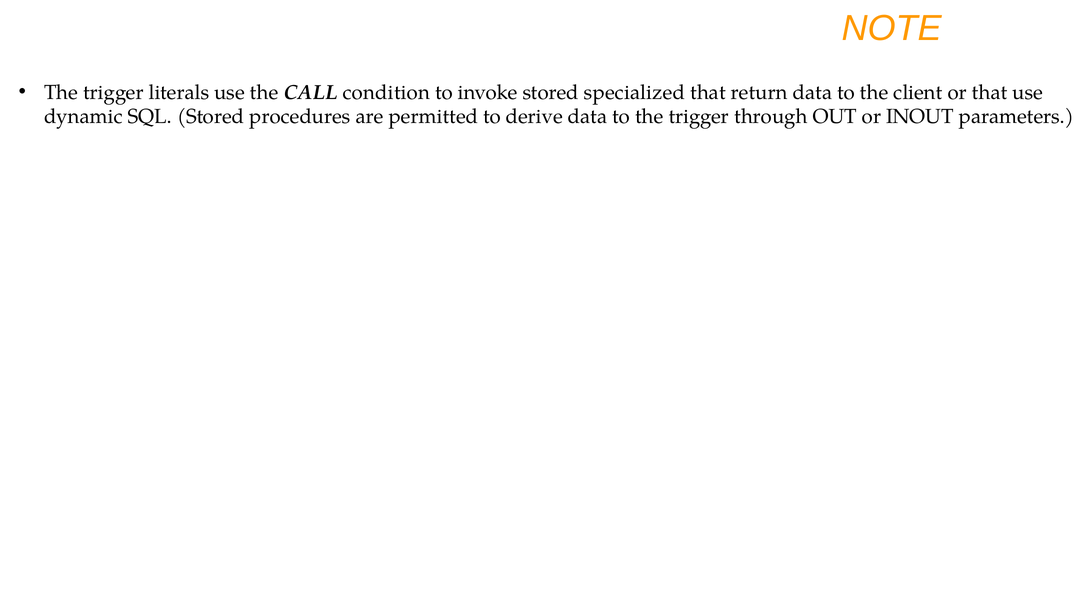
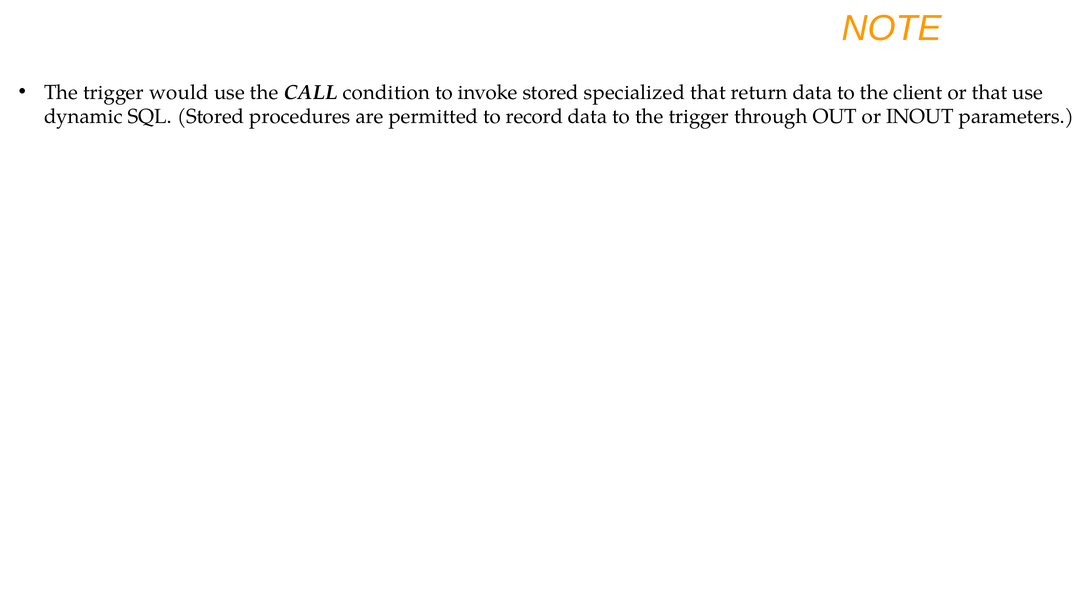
literals: literals -> would (179, 92)
derive: derive -> record (534, 117)
